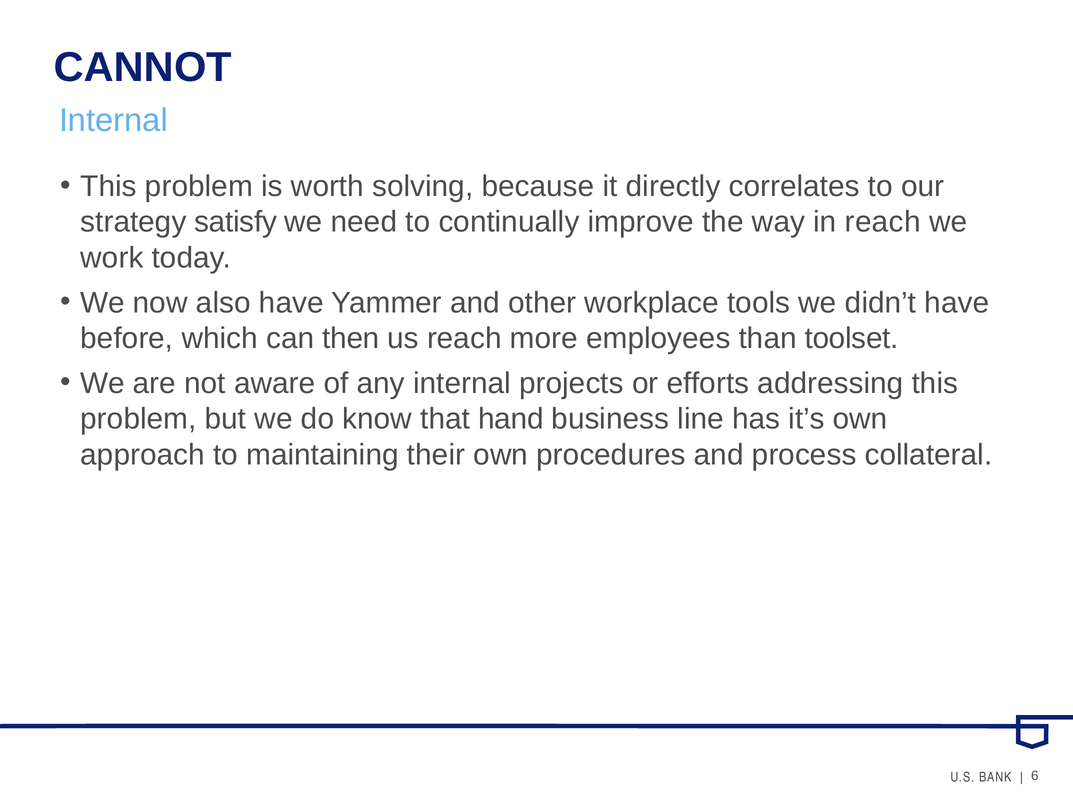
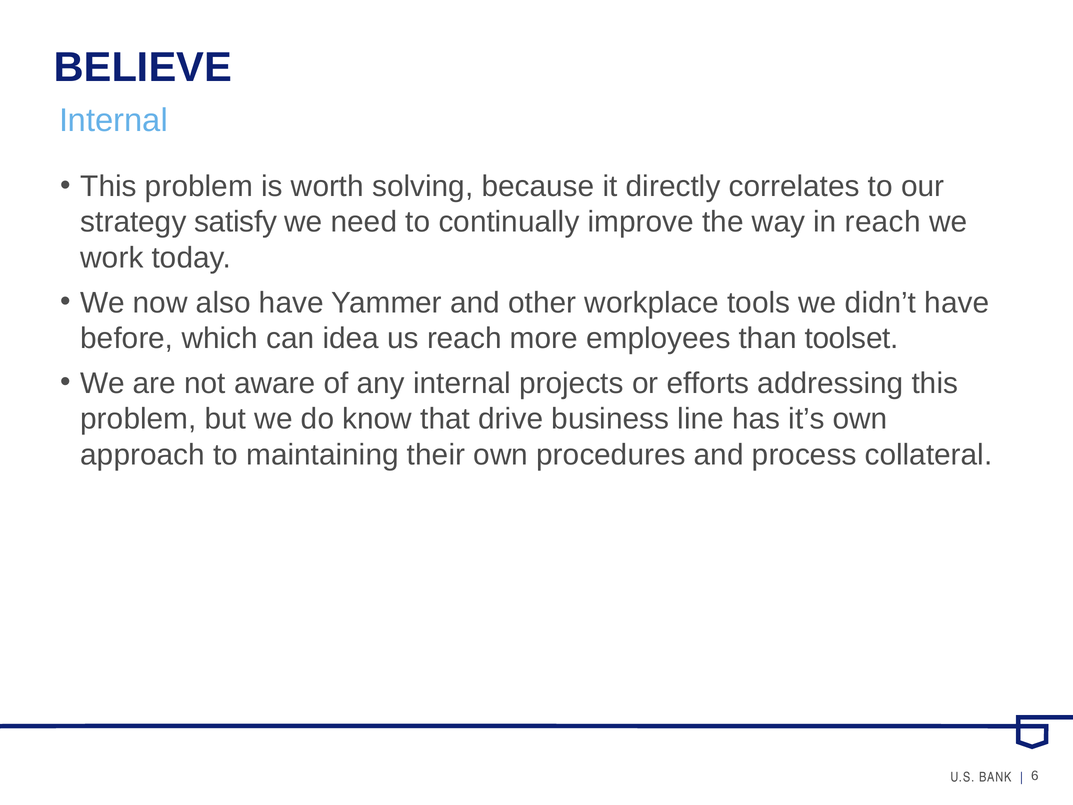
CANNOT: CANNOT -> BELIEVE (143, 67)
then: then -> idea (351, 338)
hand: hand -> drive (511, 419)
